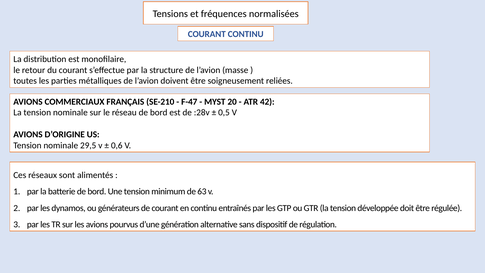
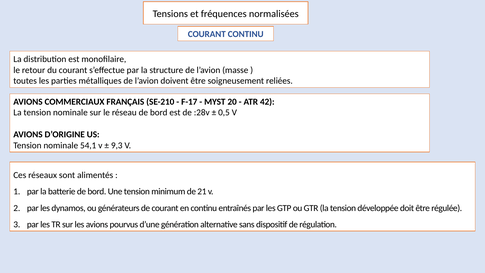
F-47: F-47 -> F-17 (189, 102)
29,5: 29,5 -> 54,1 (88, 145)
0,6: 0,6 -> 9,3 (117, 145)
63: 63 -> 21 (202, 192)
